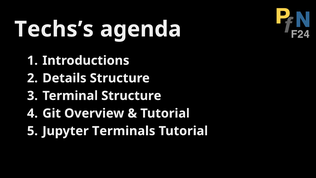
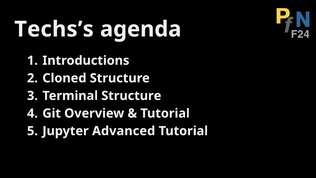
Details: Details -> Cloned (64, 78)
Terminals: Terminals -> Advanced (124, 131)
